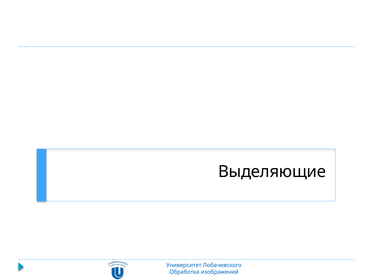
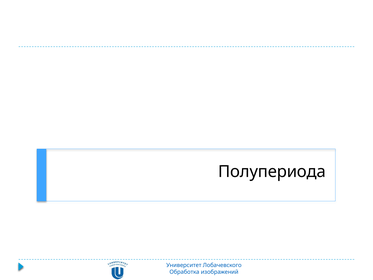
Выделяющие: Выделяющие -> Полупериода (272, 171)
